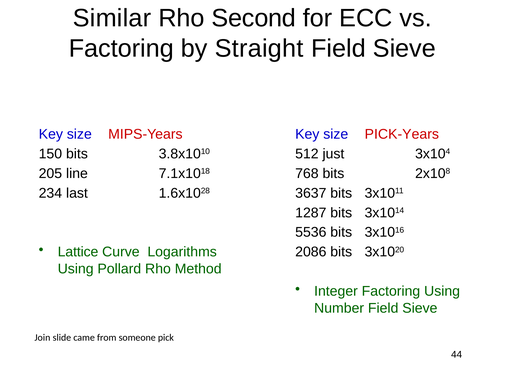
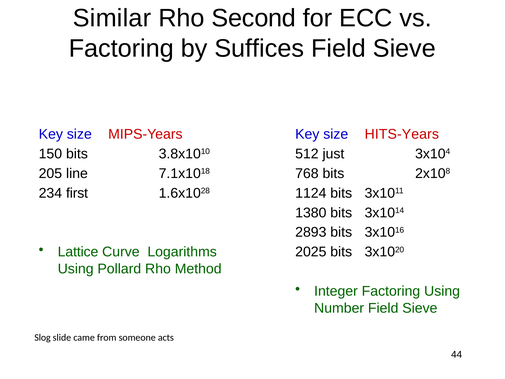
Straight: Straight -> Suffices (259, 48)
PICK-Years: PICK-Years -> HITS-Years (402, 134)
last: last -> first (77, 193)
3637: 3637 -> 1124 (311, 193)
1287: 1287 -> 1380 (311, 213)
5536: 5536 -> 2893 (311, 232)
2086: 2086 -> 2025 (311, 252)
Join: Join -> Slog (42, 337)
pick: pick -> acts (166, 337)
